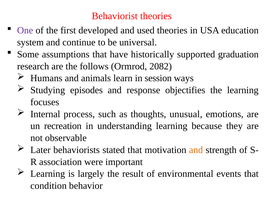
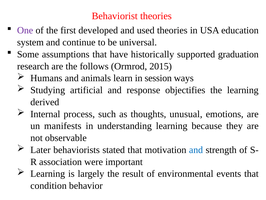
2082: 2082 -> 2015 (161, 66)
episodes: episodes -> artificial (86, 90)
focuses: focuses -> derived (45, 102)
recreation: recreation -> manifests (63, 126)
and colour: orange -> blue (196, 150)
